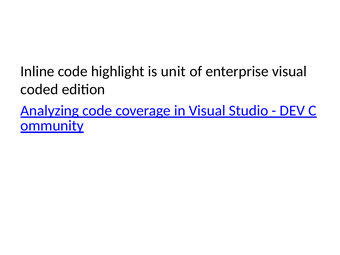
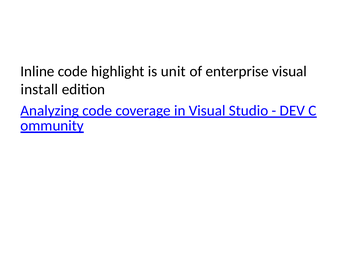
coded: coded -> install (39, 89)
